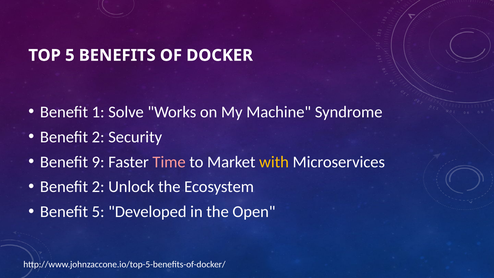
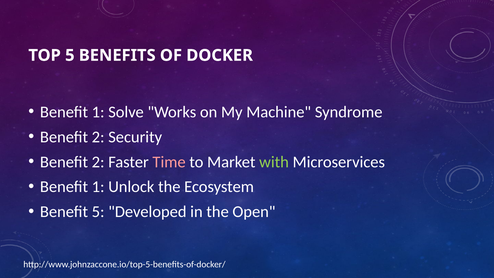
9: 9 -> 2 (98, 162)
with colour: yellow -> light green (274, 162)
2: 2 -> 1 (98, 187)
